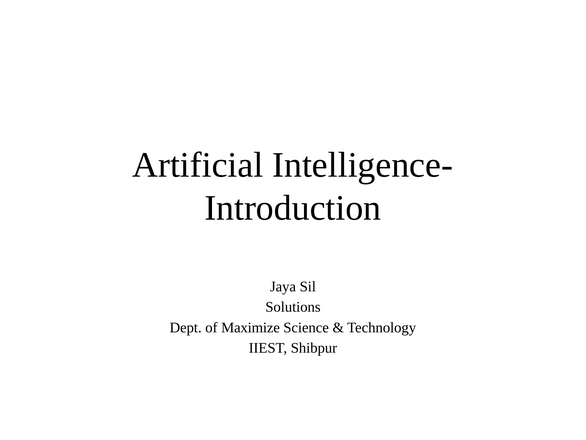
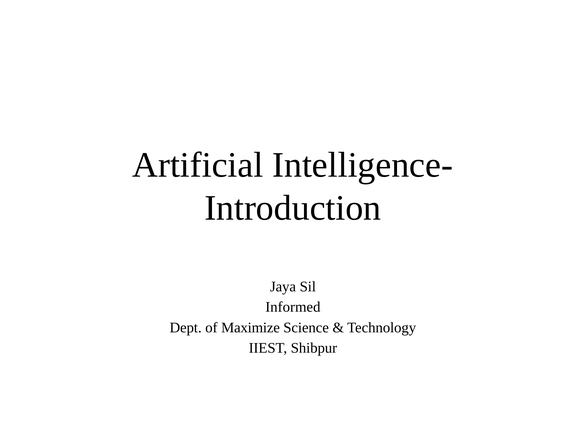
Solutions: Solutions -> Informed (293, 307)
